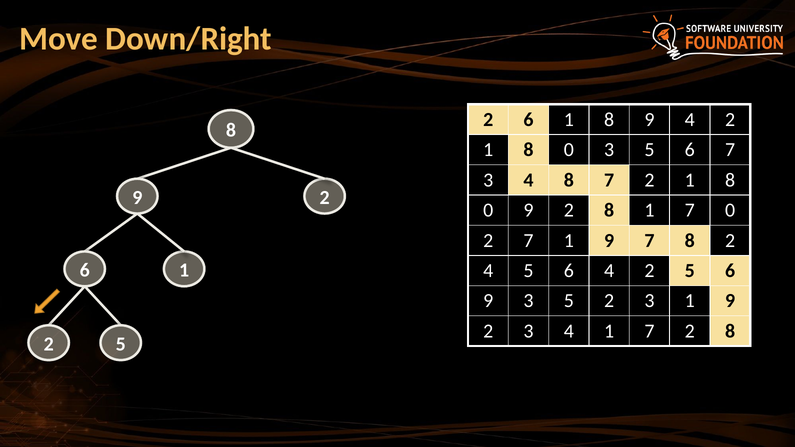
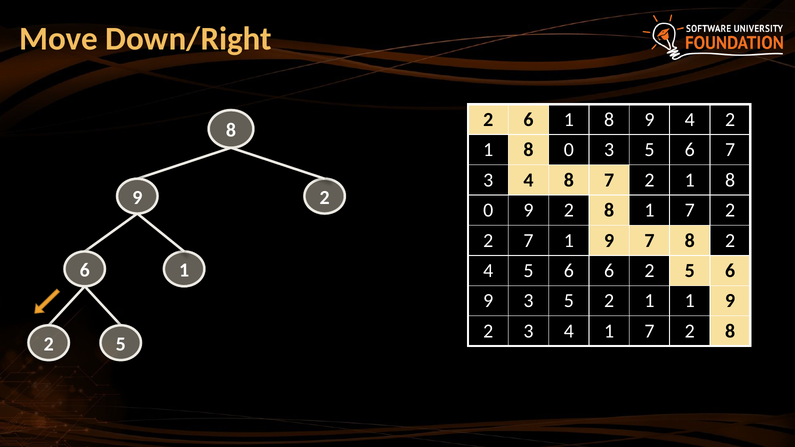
8 1 7 0: 0 -> 2 (730, 210)
6 4: 4 -> 6 (609, 271)
5 2 3: 3 -> 1 (649, 301)
